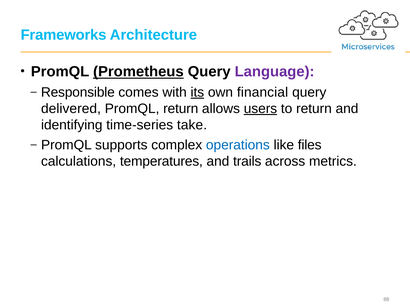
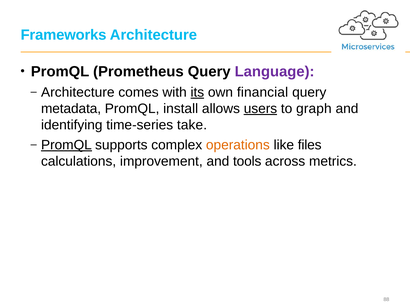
Prometheus underline: present -> none (138, 72)
Responsible: Responsible -> Architecture (78, 92)
delivered: delivered -> metadata (71, 109)
PromQL return: return -> install (181, 109)
to return: return -> graph (314, 109)
PromQL underline: none -> present (66, 145)
operations colour: blue -> orange (238, 145)
temperatures: temperatures -> improvement (161, 162)
trails: trails -> tools (247, 162)
